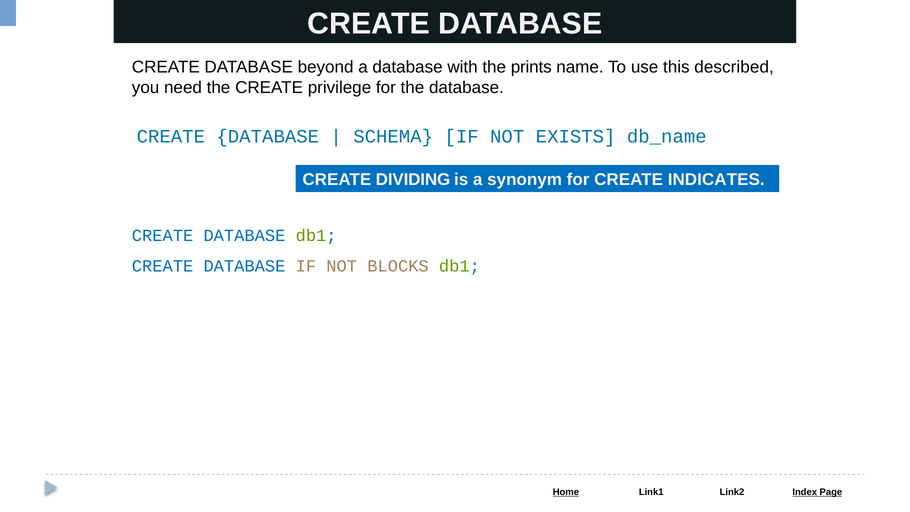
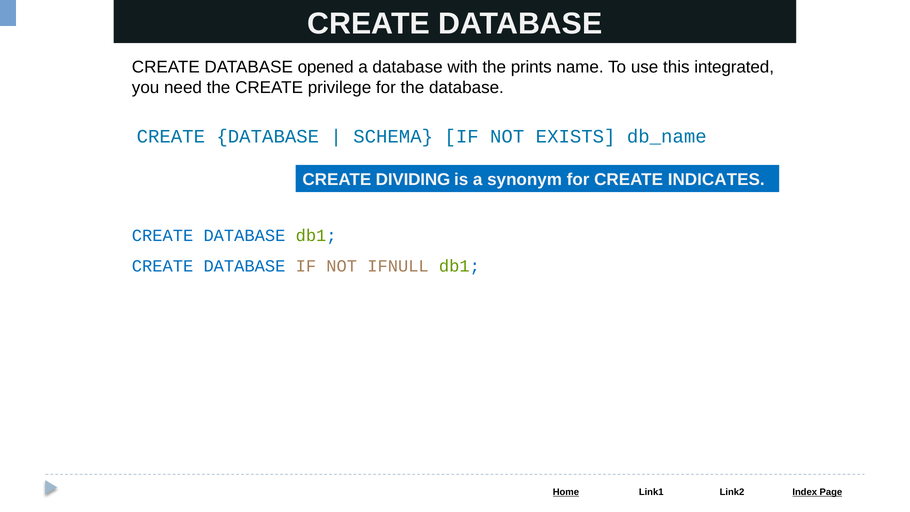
beyond: beyond -> opened (326, 67)
described: described -> integrated (734, 67)
BLOCKS: BLOCKS -> IFNULL (398, 266)
